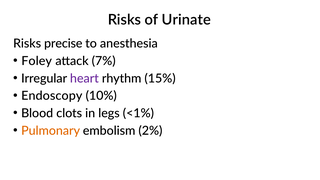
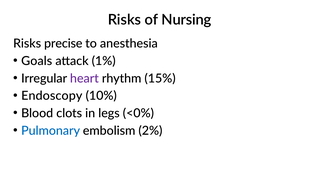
Urinate: Urinate -> Nursing (186, 20)
Foley: Foley -> Goals (37, 61)
7%: 7% -> 1% (104, 61)
<1%: <1% -> <0% (138, 113)
Pulmonary colour: orange -> blue (51, 131)
